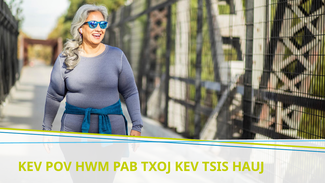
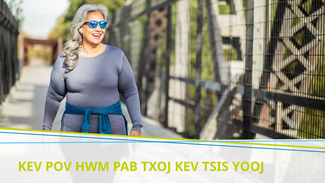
HAUJ: HAUJ -> YOOJ (248, 167)
